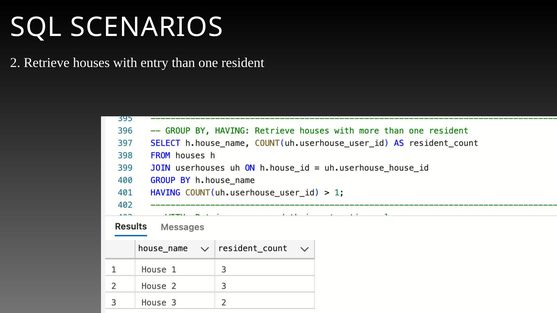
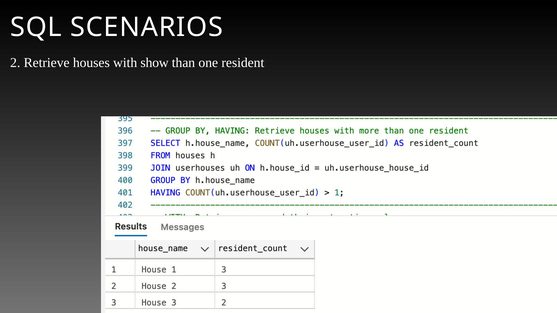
entry: entry -> show (155, 63)
